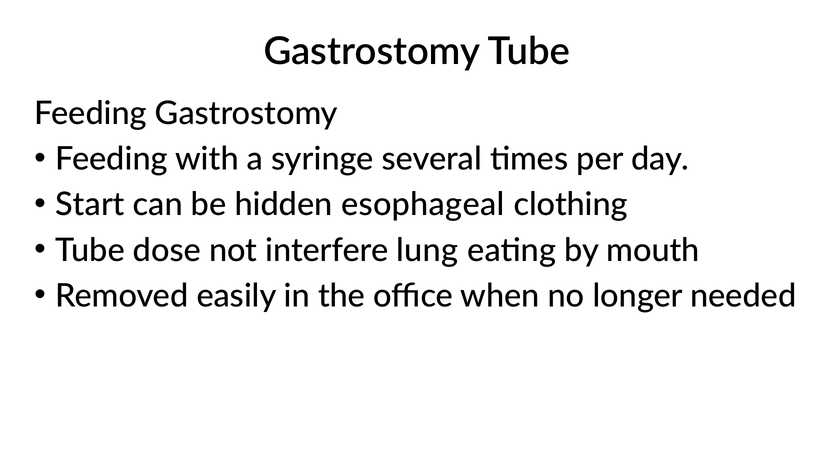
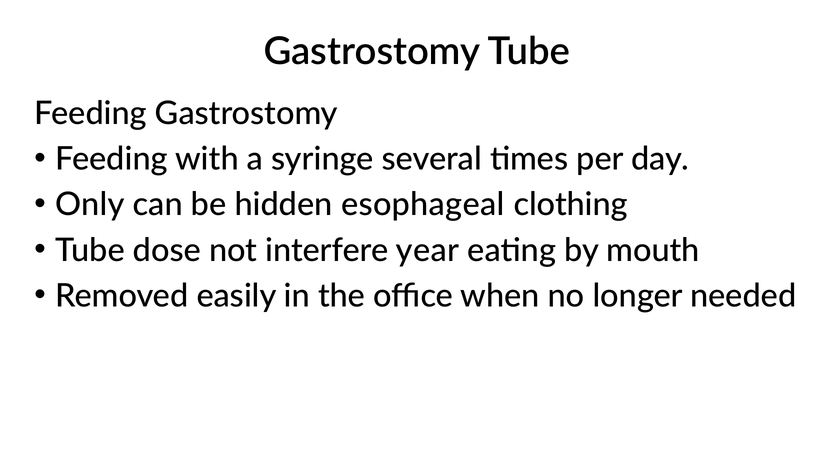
Start: Start -> Only (90, 205)
lung: lung -> year (427, 250)
